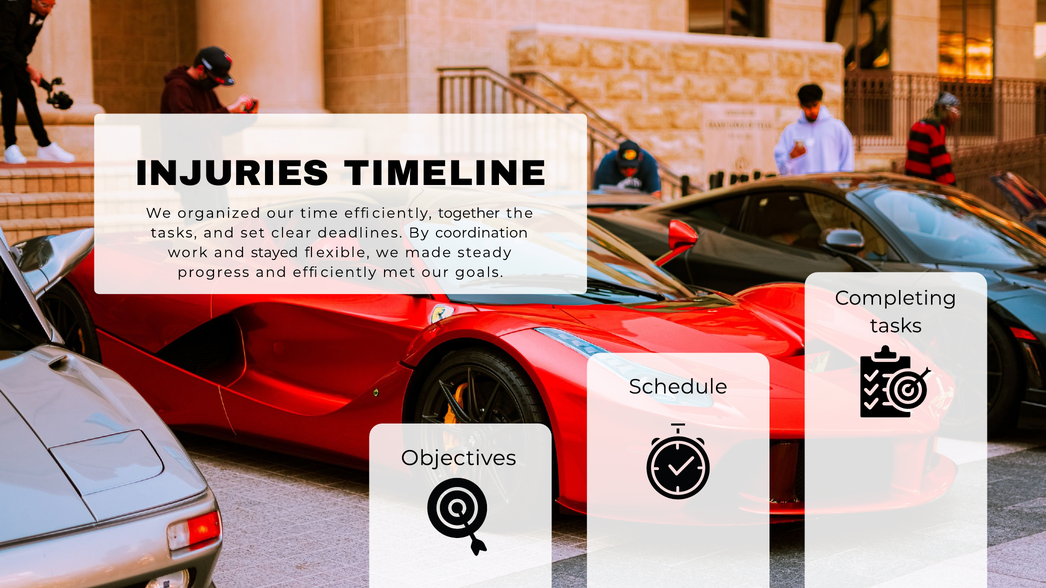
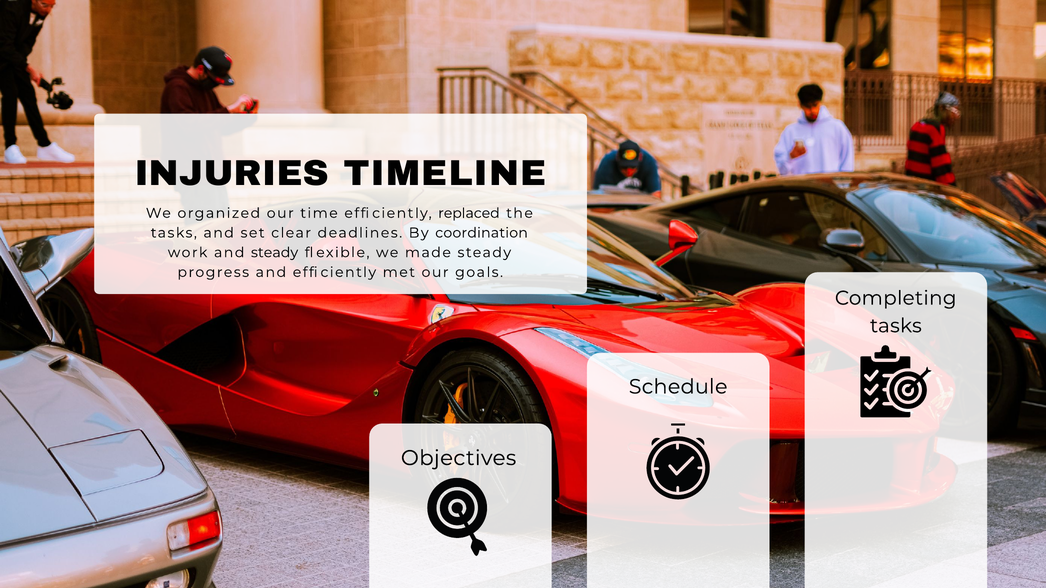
together: together -> replaced (469, 213)
and stayed: stayed -> steady (275, 253)
